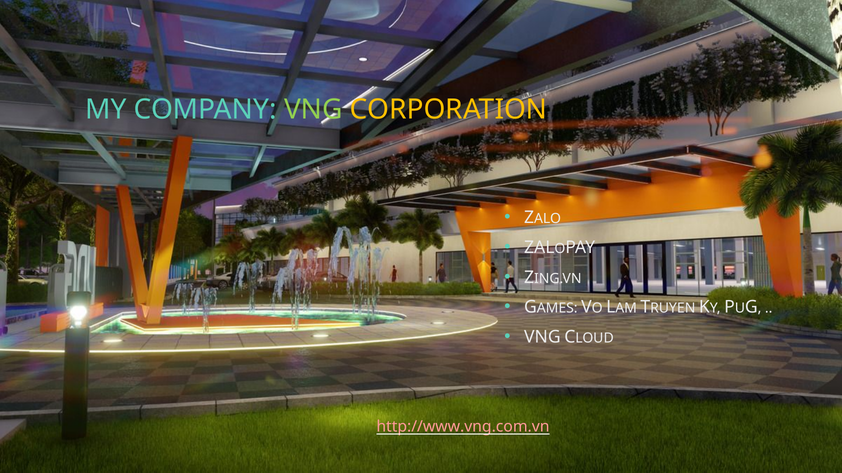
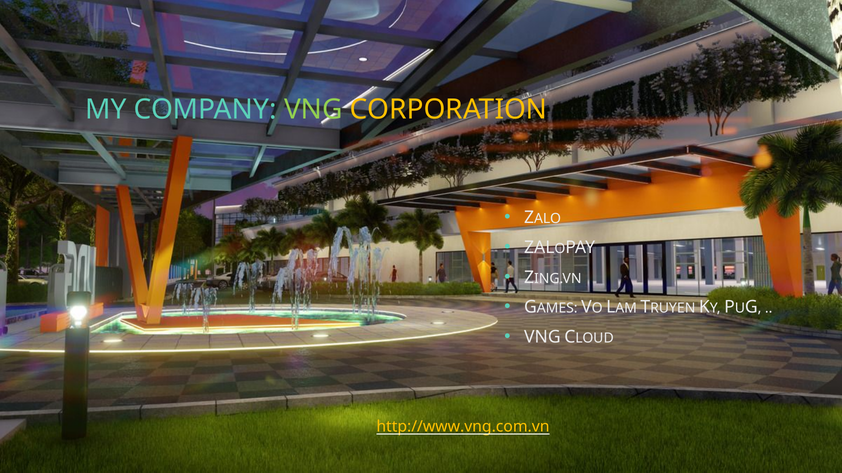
http://www.vng.com.vn colour: pink -> yellow (463, 427)
